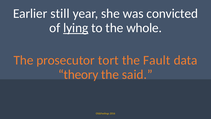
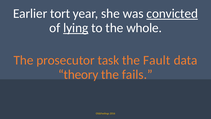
still: still -> tort (60, 14)
convicted underline: none -> present (172, 14)
tort: tort -> task (108, 60)
said: said -> fails (137, 74)
